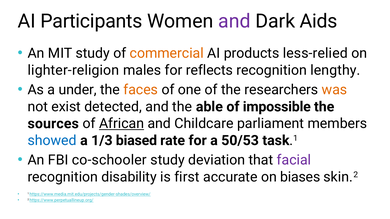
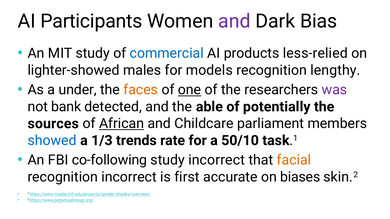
Aids: Aids -> Bias (319, 21)
commercial colour: orange -> blue (167, 53)
lighter-religion: lighter-religion -> lighter-showed (74, 70)
reflects: reflects -> models (209, 70)
one underline: none -> present (190, 90)
was colour: orange -> purple (334, 90)
exist: exist -> bank (66, 107)
impossible: impossible -> potentially (277, 107)
biased: biased -> trends (136, 141)
50/53: 50/53 -> 50/10 (240, 141)
co-schooler: co-schooler -> co-following (110, 160)
study deviation: deviation -> incorrect (217, 160)
facial colour: purple -> orange (294, 160)
recognition disability: disability -> incorrect (129, 177)
